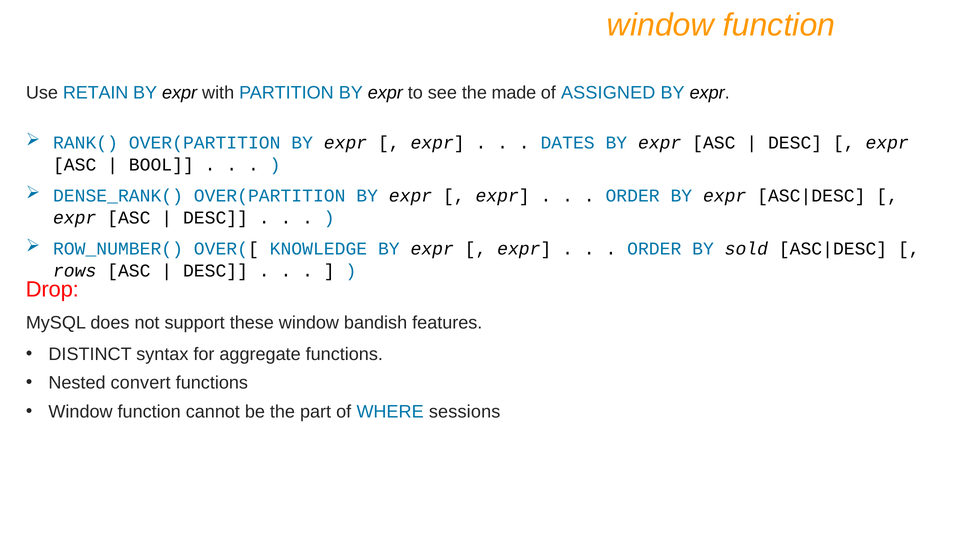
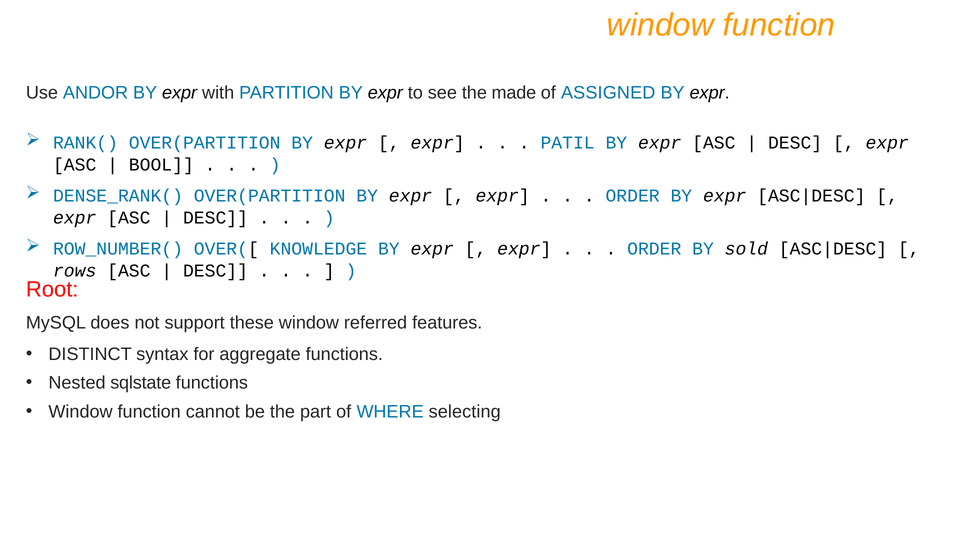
RETAIN: RETAIN -> ANDOR (96, 93)
DATES: DATES -> PATIL (568, 143)
Drop: Drop -> Root (52, 289)
bandish: bandish -> referred (376, 323)
convert: convert -> sqlstate (141, 383)
sessions: sessions -> selecting (465, 412)
